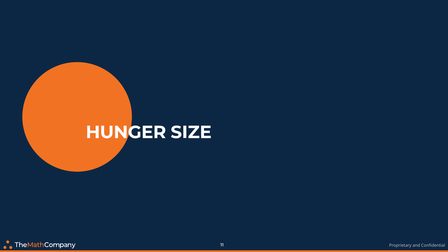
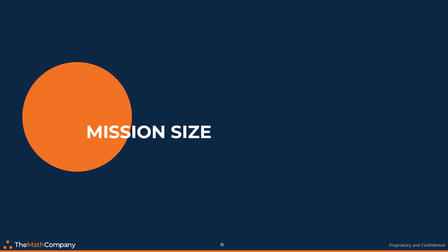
HUNGER: HUNGER -> MISSION (126, 132)
